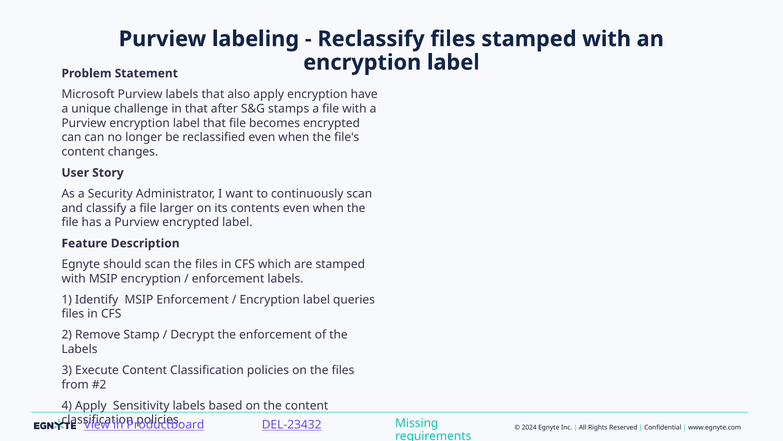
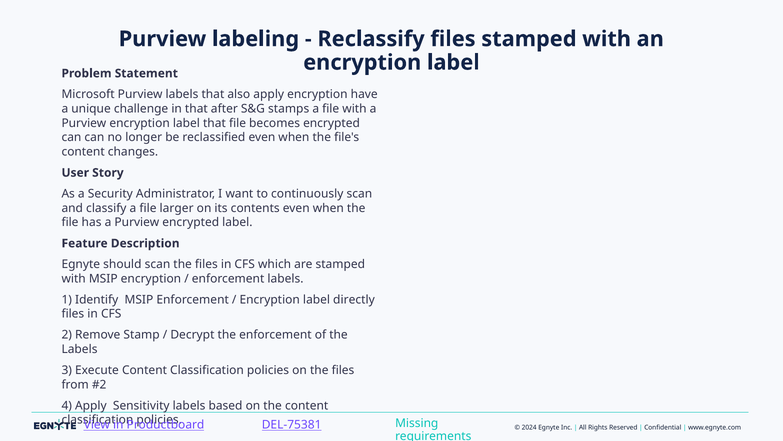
queries: queries -> directly (354, 299)
DEL-23432: DEL-23432 -> DEL-75381 (292, 424)
